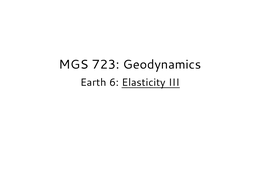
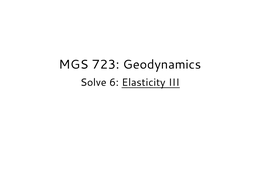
Earth: Earth -> Solve (93, 82)
